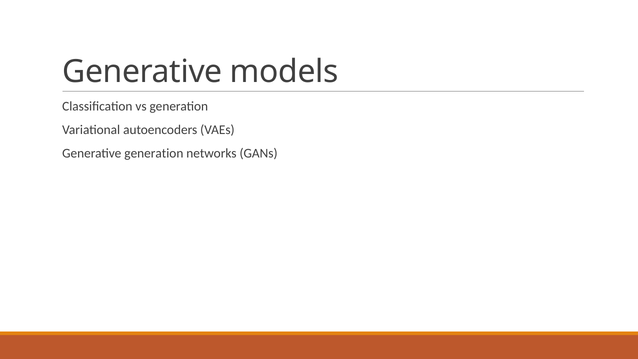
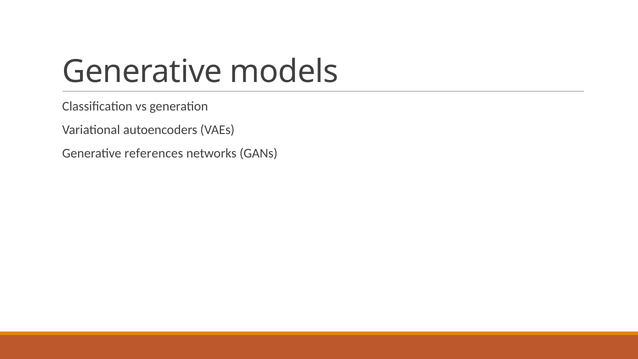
Generative generation: generation -> references (154, 153)
